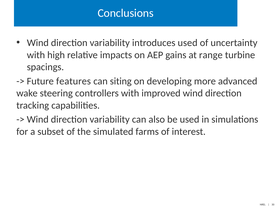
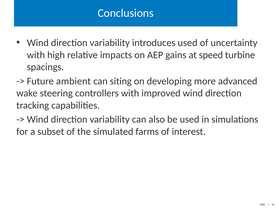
range: range -> speed (211, 55)
features: features -> ambient (74, 81)
